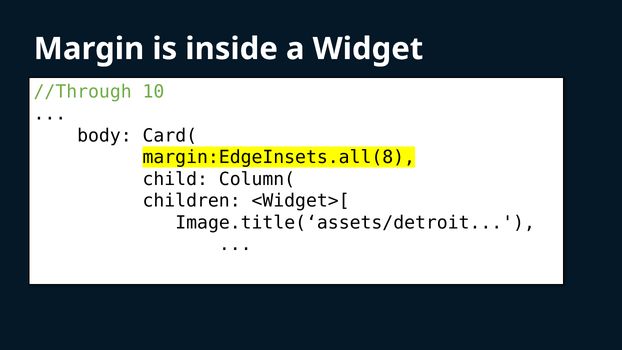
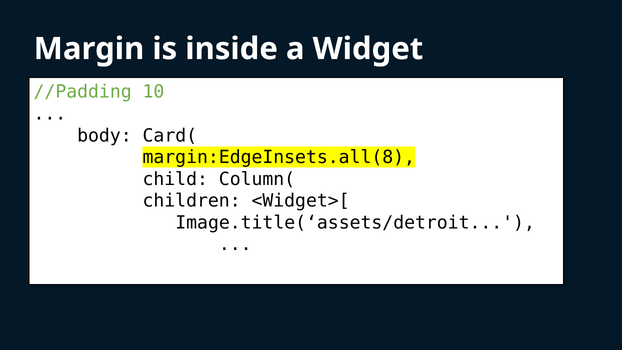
//Through: //Through -> //Padding (83, 92)
